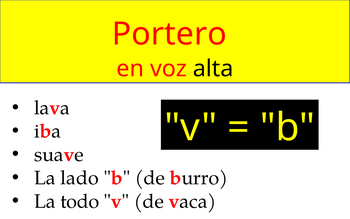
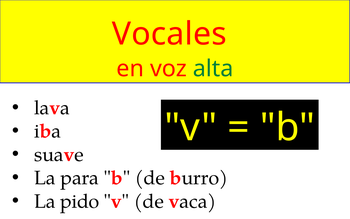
Portero: Portero -> Vocales (169, 34)
alta colour: black -> green (213, 69)
lado: lado -> para (80, 178)
todo: todo -> pido (80, 201)
